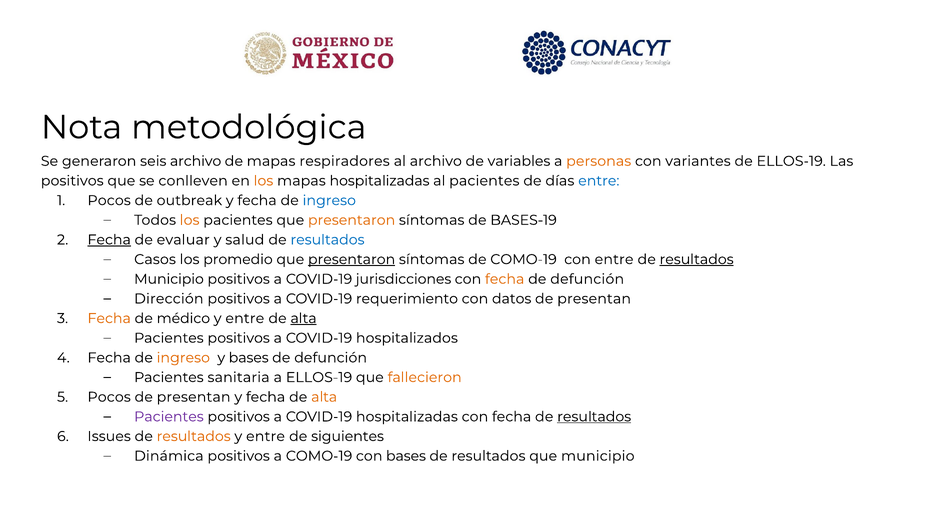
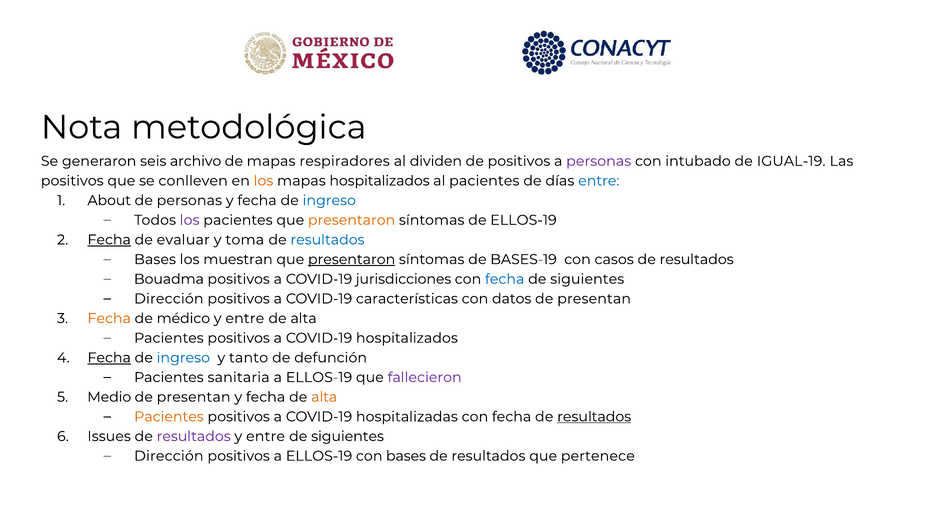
al archivo: archivo -> dividen (436, 161)
de variables: variables -> positivos (519, 161)
personas colour: orange -> purple (599, 161)
variantes: variantes -> intubado (698, 161)
de ELLOS-19: ELLOS-19 -> IGUAL-19 (791, 161)
mapas hospitalizadas: hospitalizadas -> hospitalizados (380, 181)
Pocos: Pocos -> About (109, 200)
de outbreak: outbreak -> personas (189, 200)
los colour: orange -> purple (190, 220)
de BASES-19: BASES-19 -> ELLOS-19 (523, 220)
salud: salud -> toma (245, 240)
Casos: Casos -> Bases (155, 259)
promedio: promedio -> muestran (238, 259)
de COMO-19: COMO-19 -> BASES-19 (524, 259)
con entre: entre -> casos (614, 259)
resultados underline: present -> none (697, 259)
Municipio: Municipio -> Bouadma (169, 279)
fecha colour: orange -> blue (505, 279)
defunción: defunción -> siguientes (587, 279)
requerimiento: requerimiento -> características (407, 299)
alta underline: present -> none (304, 318)
Fecha underline: none -> present (109, 358)
ingreso colour: orange -> blue (183, 358)
y bases: bases -> tanto (249, 358)
fallecieron colour: orange -> purple (425, 377)
Pocos: Pocos -> Medio (109, 397)
Pacientes colour: purple -> orange (169, 417)
resultados colour: orange -> purple (194, 436)
Dinámica: Dinámica -> Dirección (169, 456)
positivos a COMO-19: COMO-19 -> ELLOS-19 (319, 456)
que municipio: municipio -> pertenece (598, 456)
